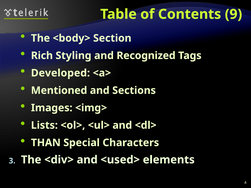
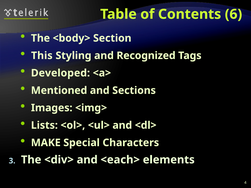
9: 9 -> 6 (233, 14)
Rich: Rich -> This (42, 56)
THAN: THAN -> MAKE (46, 143)
<used>: <used> -> <each> (120, 160)
